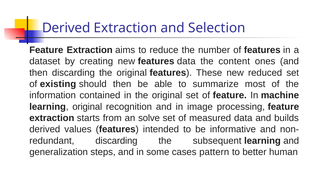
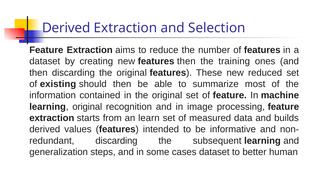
features data: data -> then (186, 61)
content: content -> training (234, 61)
solve: solve -> learn (149, 118)
cases pattern: pattern -> dataset (214, 152)
